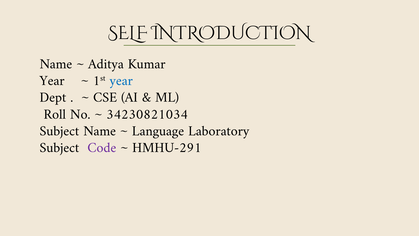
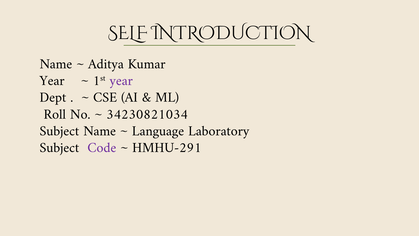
year colour: blue -> purple (121, 80)
